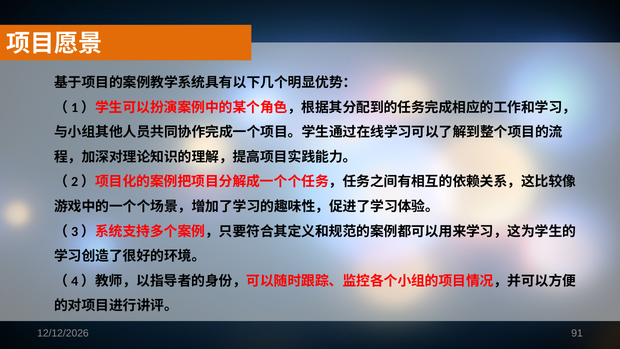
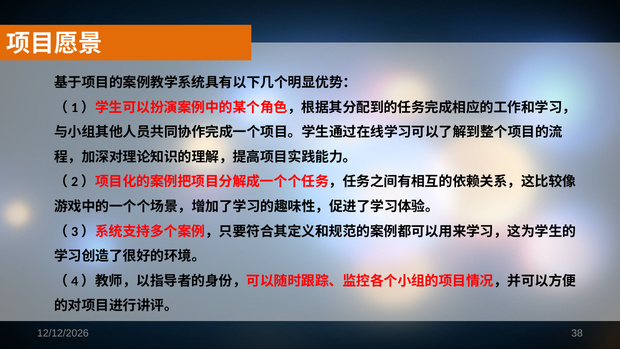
91: 91 -> 38 (577, 333)
